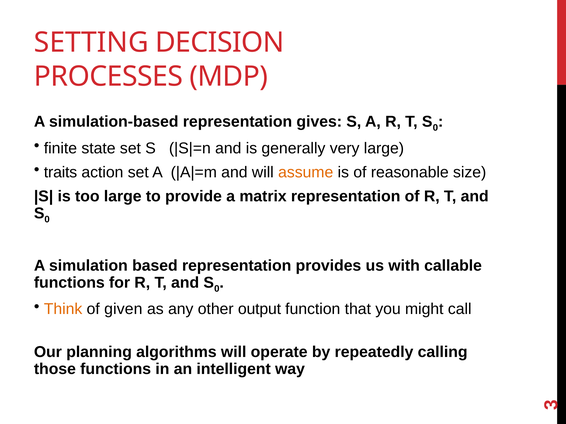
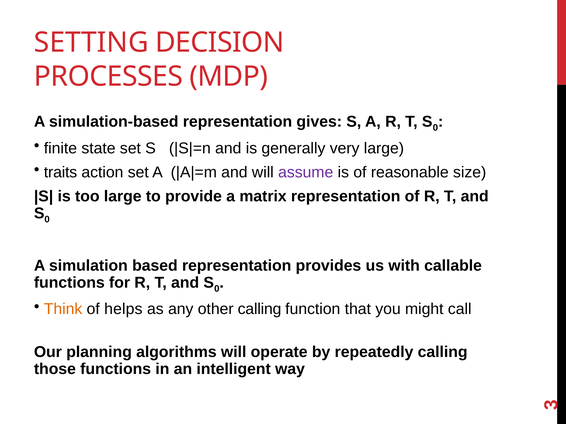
assume colour: orange -> purple (306, 172)
given: given -> helps (123, 309)
other output: output -> calling (260, 309)
